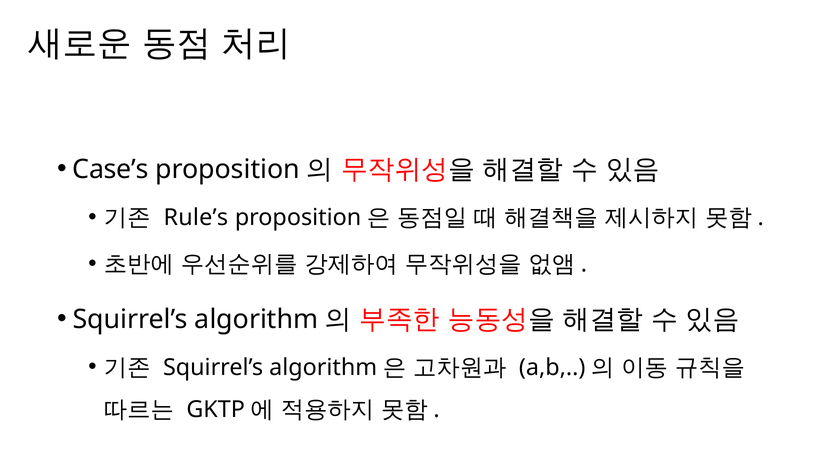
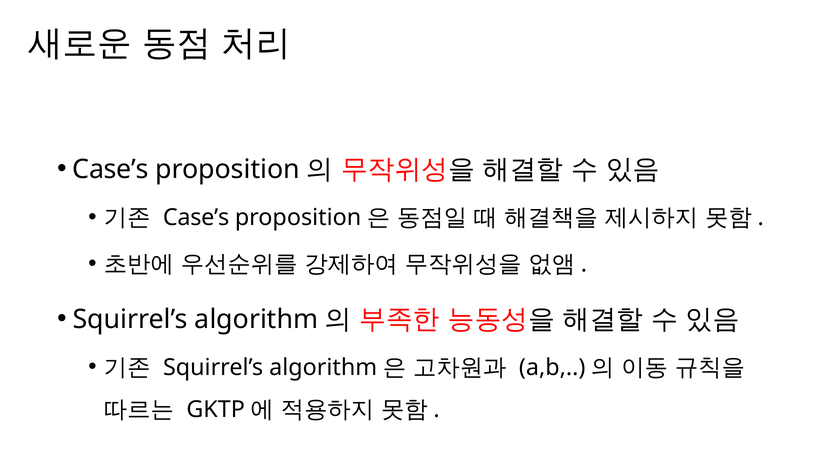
Rule’s: Rule’s -> Case’s (196, 218)
